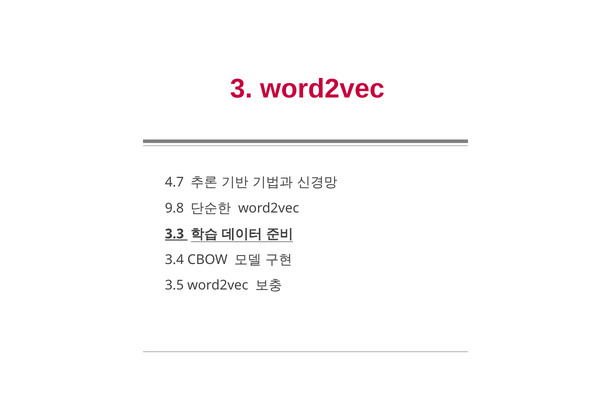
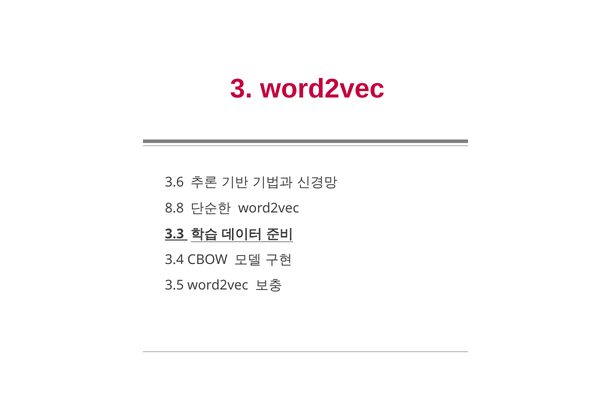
4.7: 4.7 -> 3.6 (174, 182)
9.8: 9.8 -> 8.8 (174, 208)
